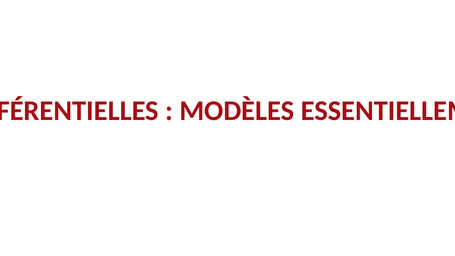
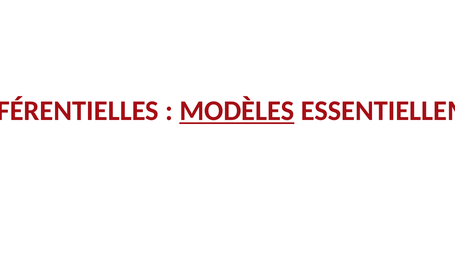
MODÈLES underline: none -> present (237, 111)
